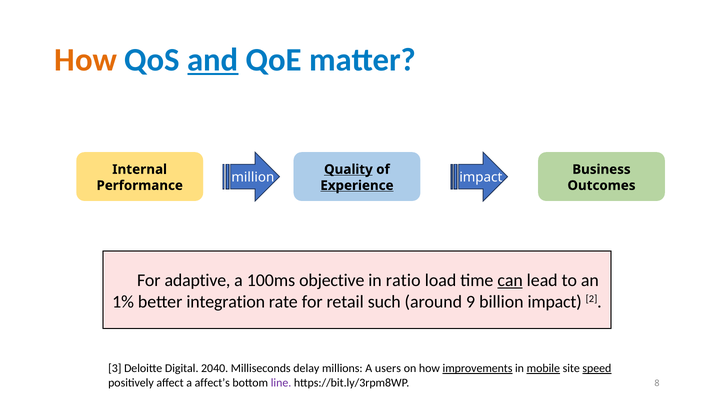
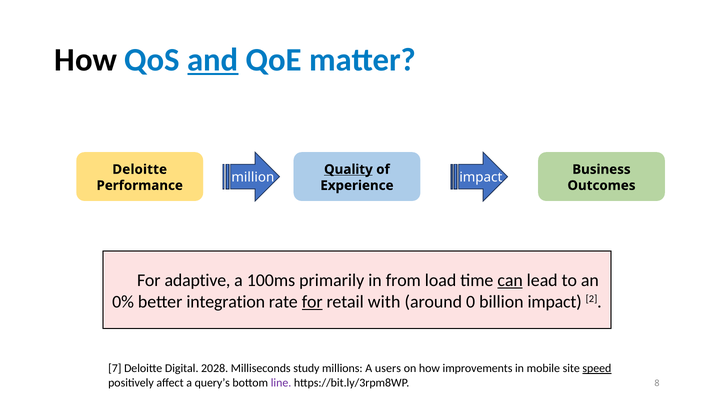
How colour: orange -> black (86, 60)
Internal: Internal -> Deloitte (140, 169)
Experience underline: present -> none (357, 185)
objective: objective -> primarily (332, 280)
ratio: ratio -> from (403, 280)
1%: 1% -> 0% (123, 301)
for underline: none -> present (312, 301)
such: such -> with (384, 301)
9: 9 -> 0 (471, 301)
3: 3 -> 7 (115, 368)
2040: 2040 -> 2028 (215, 368)
delay: delay -> study (306, 368)
improvements underline: present -> none (478, 368)
mobile underline: present -> none (543, 368)
affect’s: affect’s -> query’s (212, 382)
